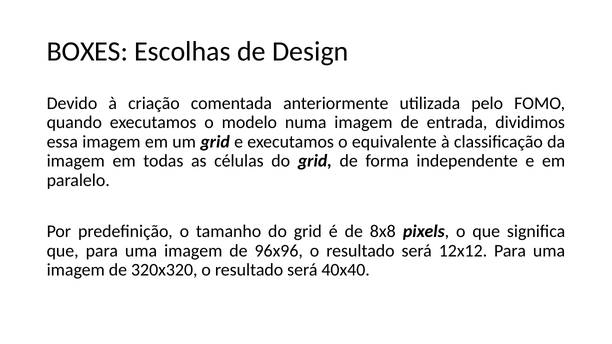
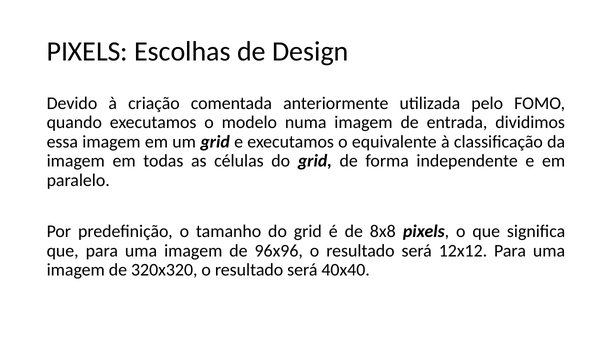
BOXES: BOXES -> PIXELS (87, 51)
